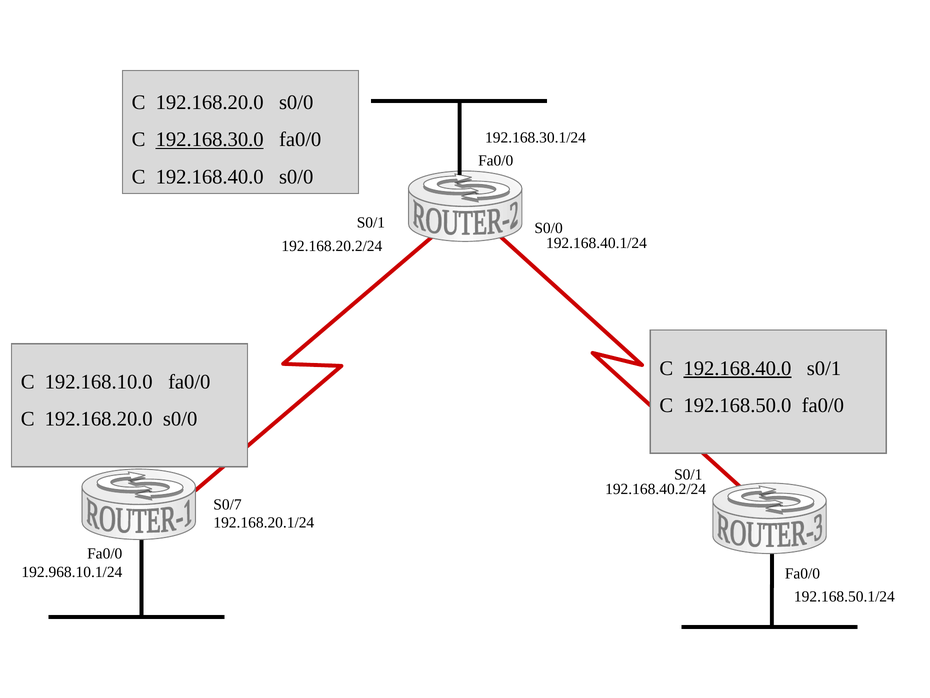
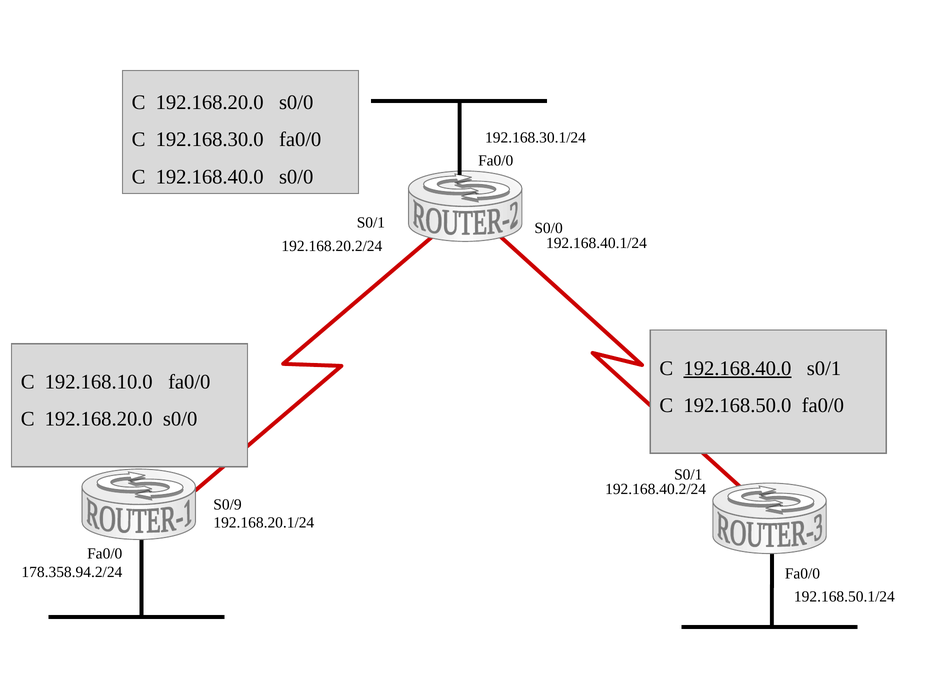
192.168.30.0 underline: present -> none (210, 140)
S0/7: S0/7 -> S0/9 (227, 504)
192.968.10.1/24: 192.968.10.1/24 -> 178.358.94.2/24 (72, 572)
